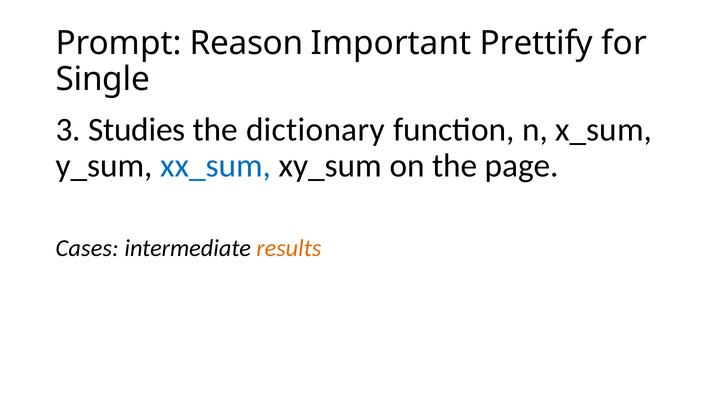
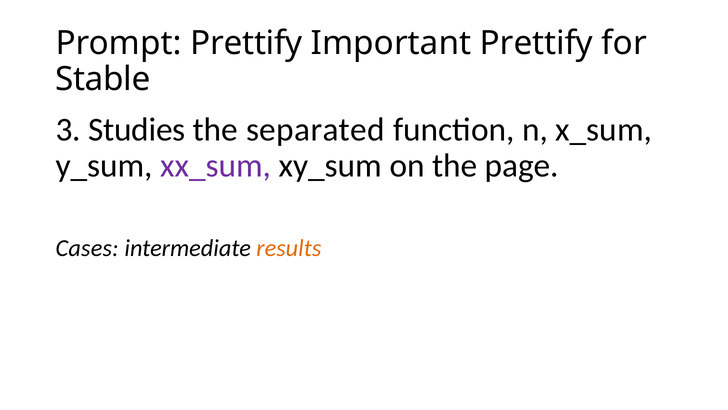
Prompt Reason: Reason -> Prettify (246, 43)
Single: Single -> Stable (103, 79)
dictionary: dictionary -> separated (315, 130)
xx_sum colour: blue -> purple (216, 166)
